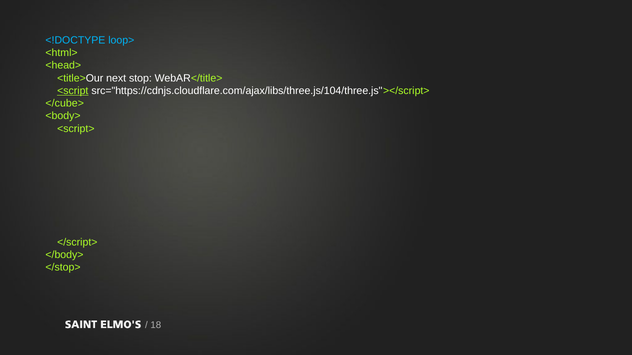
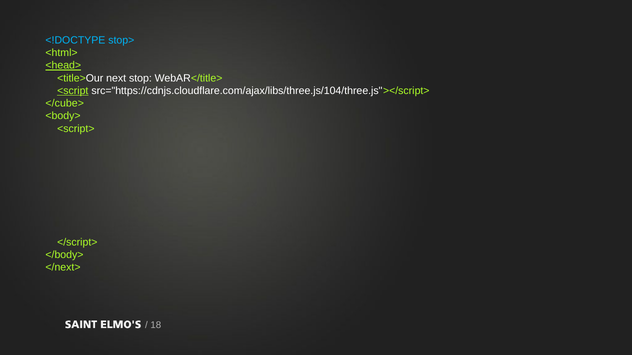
loop>: loop> -> stop> (121, 40)
<head> underline: none -> present (63, 66)
</stop>: </stop> -> </next> (63, 268)
